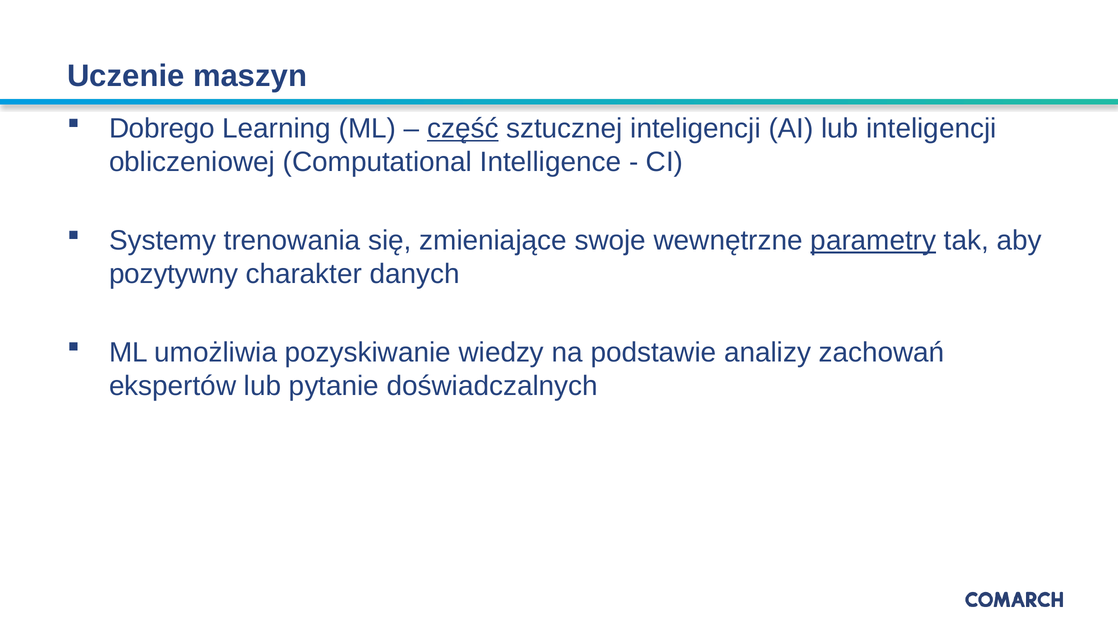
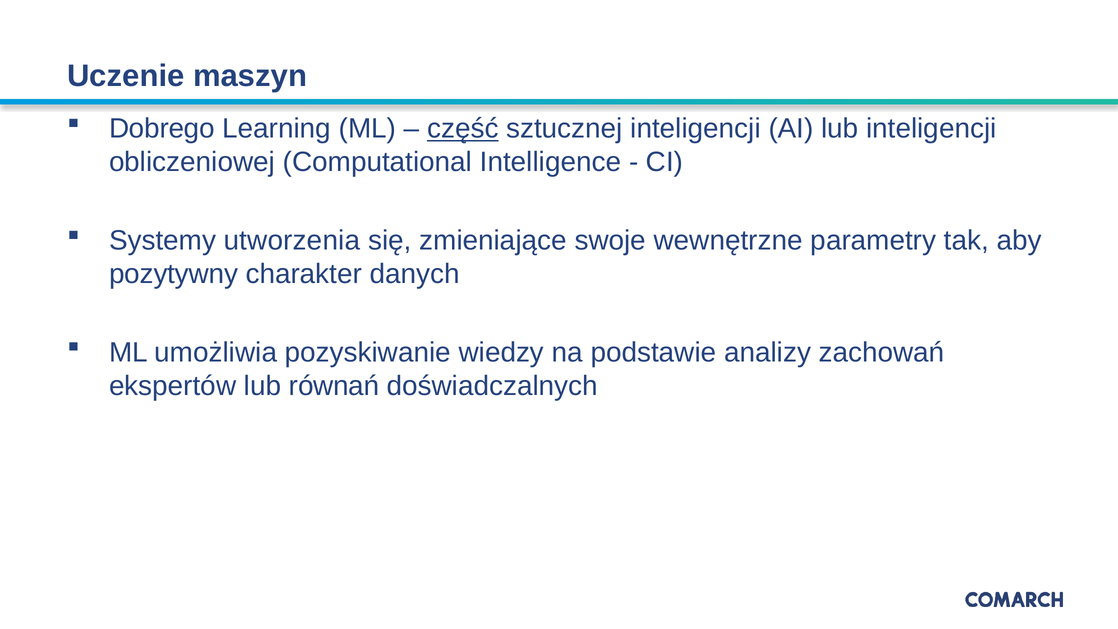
trenowania: trenowania -> utworzenia (292, 240)
parametry underline: present -> none (873, 240)
pytanie: pytanie -> równań (334, 386)
